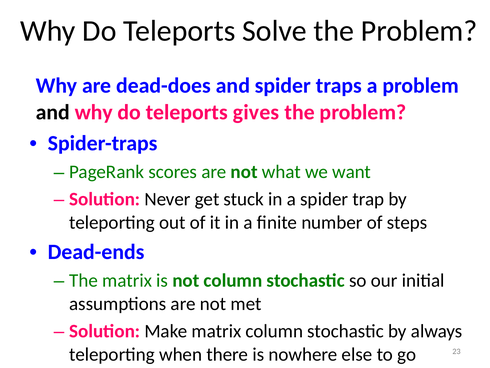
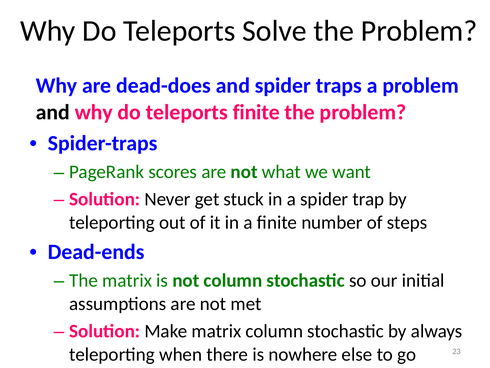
teleports gives: gives -> finite (256, 112)
